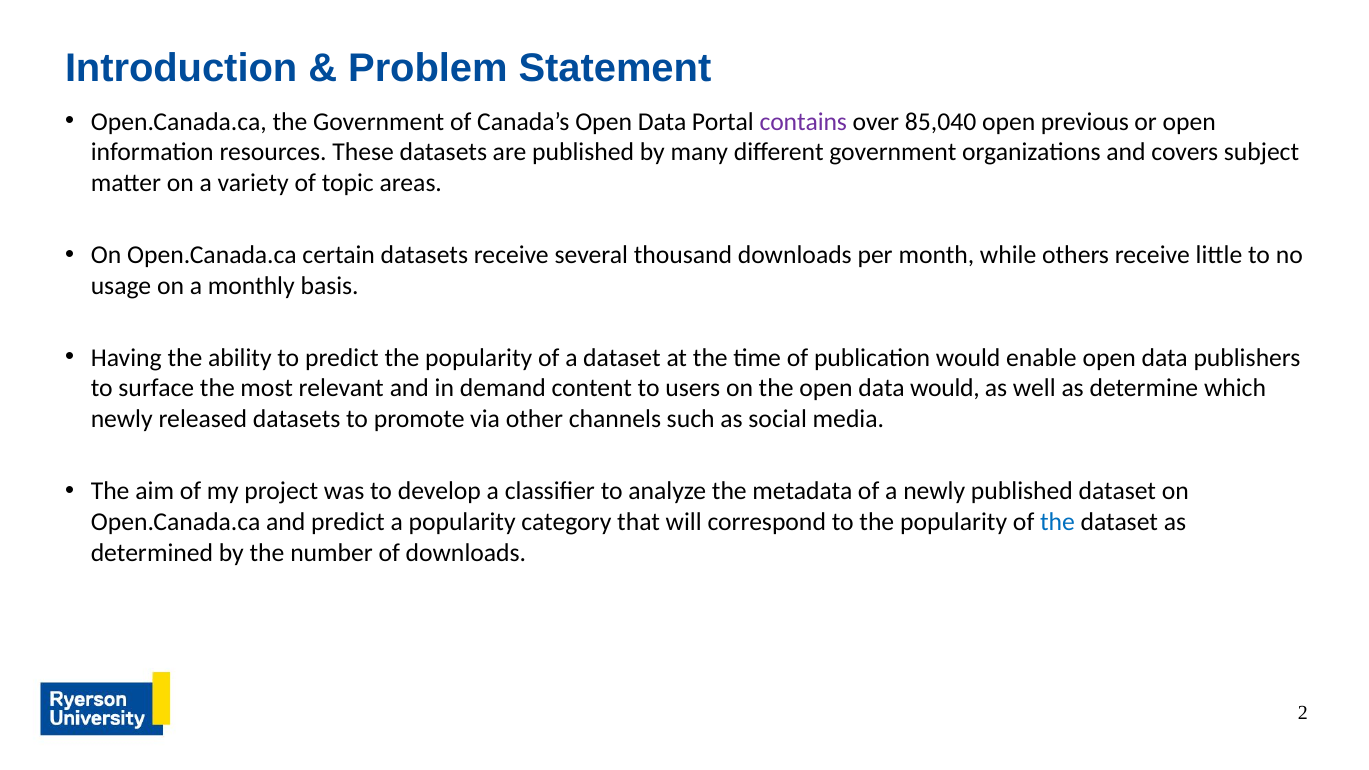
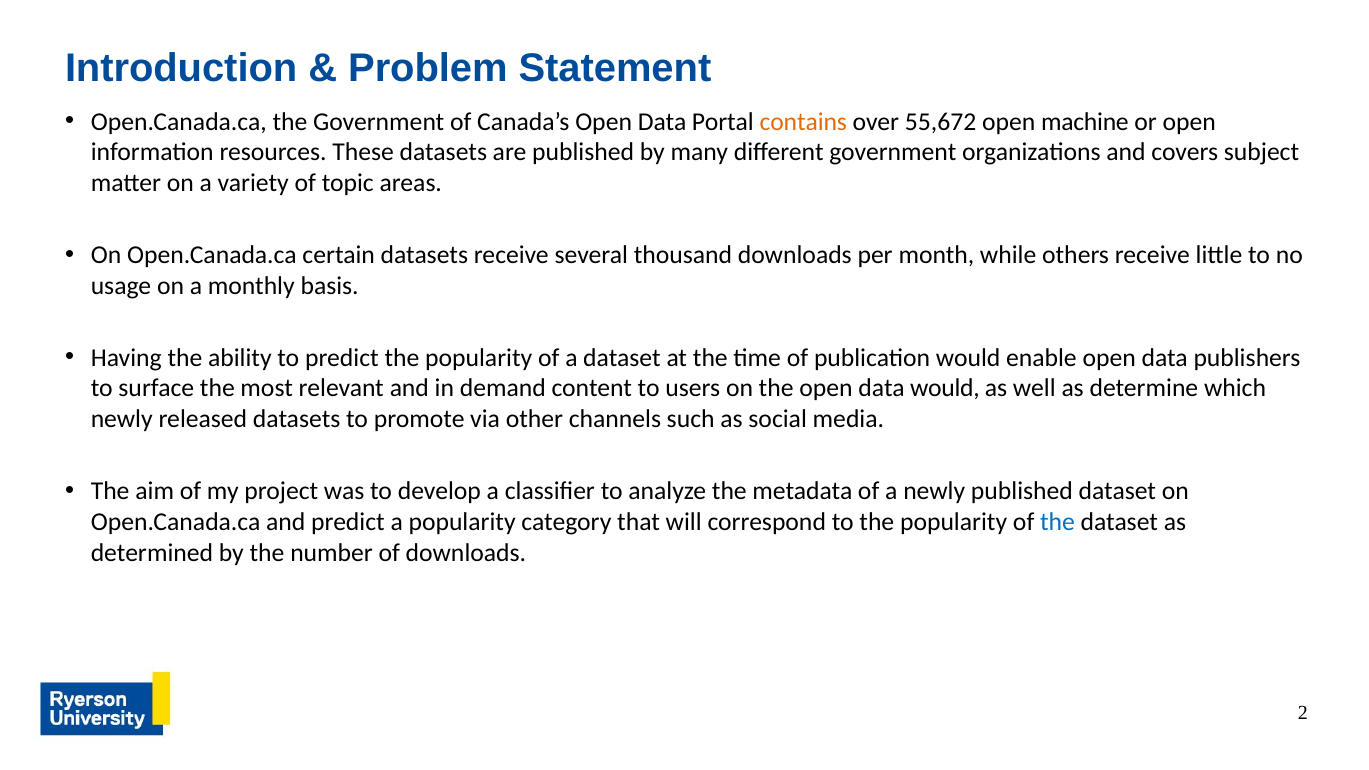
contains colour: purple -> orange (803, 122)
85,040: 85,040 -> 55,672 (941, 122)
previous: previous -> machine (1085, 122)
